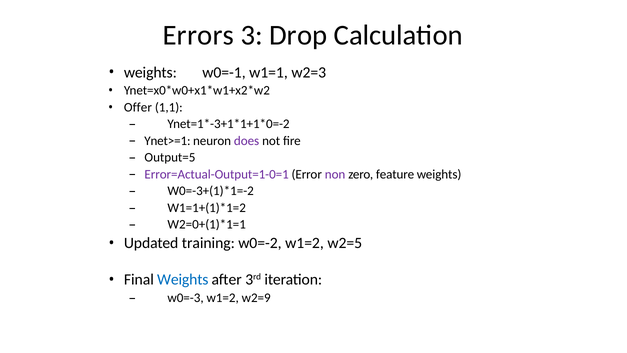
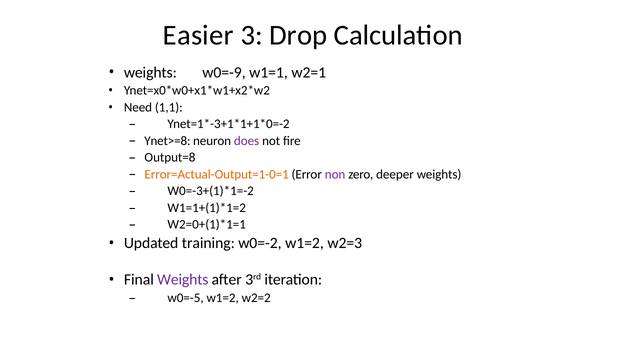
Errors: Errors -> Easier (198, 35)
w0=-1: w0=-1 -> w0=-9 (224, 72)
w2=3: w2=3 -> w2=1 (309, 72)
Offer: Offer -> Need (138, 107)
Ynet>=1: Ynet>=1 -> Ynet>=8 (167, 141)
Output=5: Output=5 -> Output=8 (170, 157)
Error=Actual-Output=1-0=1 colour: purple -> orange (217, 174)
feature: feature -> deeper (395, 174)
w2=5: w2=5 -> w2=3 (345, 243)
Weights colour: blue -> purple (183, 279)
w0=-3: w0=-3 -> w0=-5 (186, 298)
w2=9: w2=9 -> w2=2 (256, 298)
